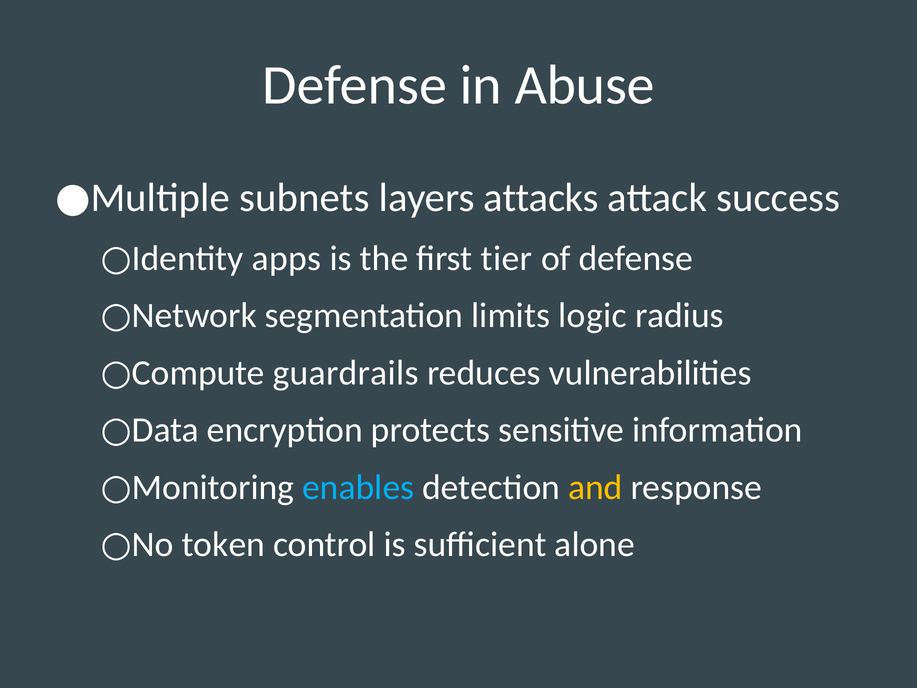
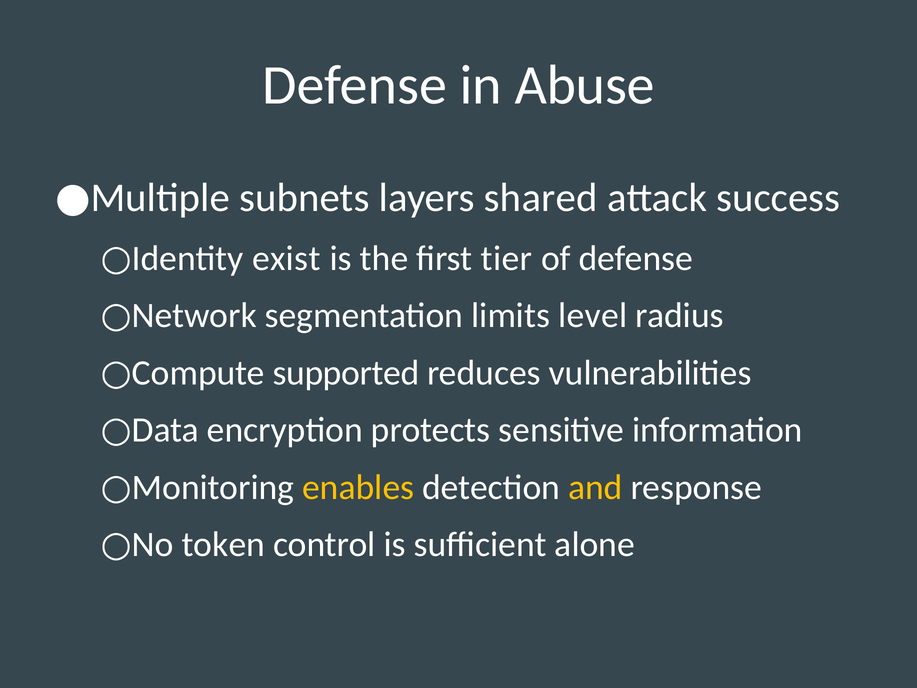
attacks: attacks -> shared (541, 198)
apps: apps -> exist (286, 258)
logic: logic -> level (593, 315)
guardrails: guardrails -> supported (346, 373)
enables colour: light blue -> yellow (358, 487)
